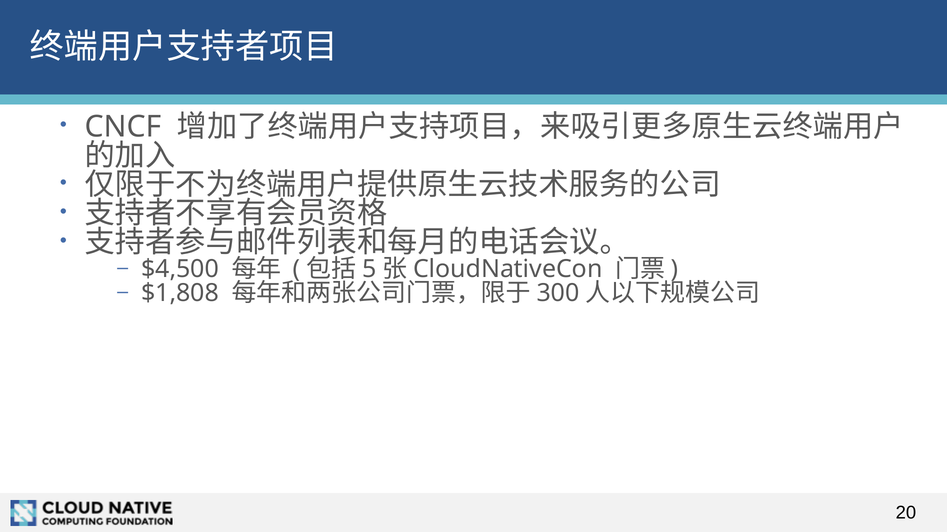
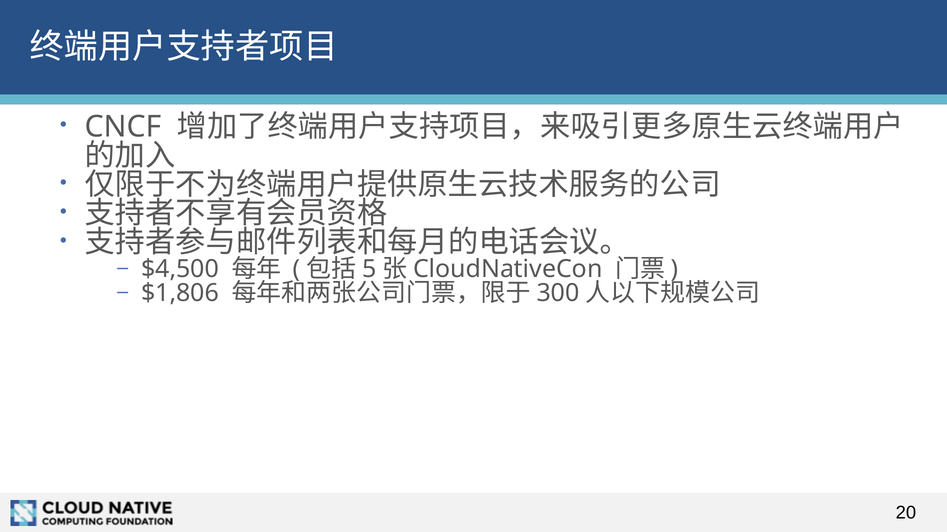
$1,808: $1,808 -> $1,806 (180, 293)
